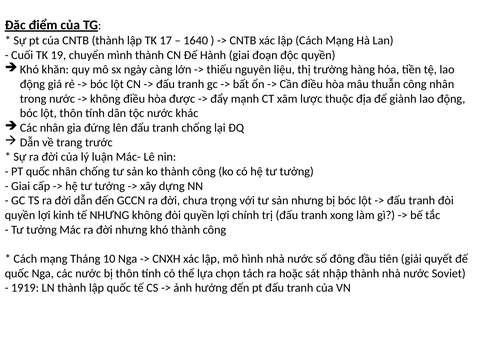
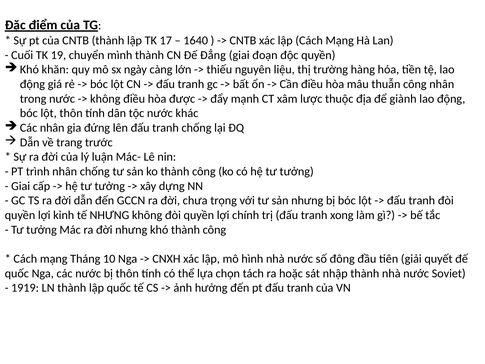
Hành: Hành -> Đẳng (213, 55)
PT quốc: quốc -> trình (38, 171)
